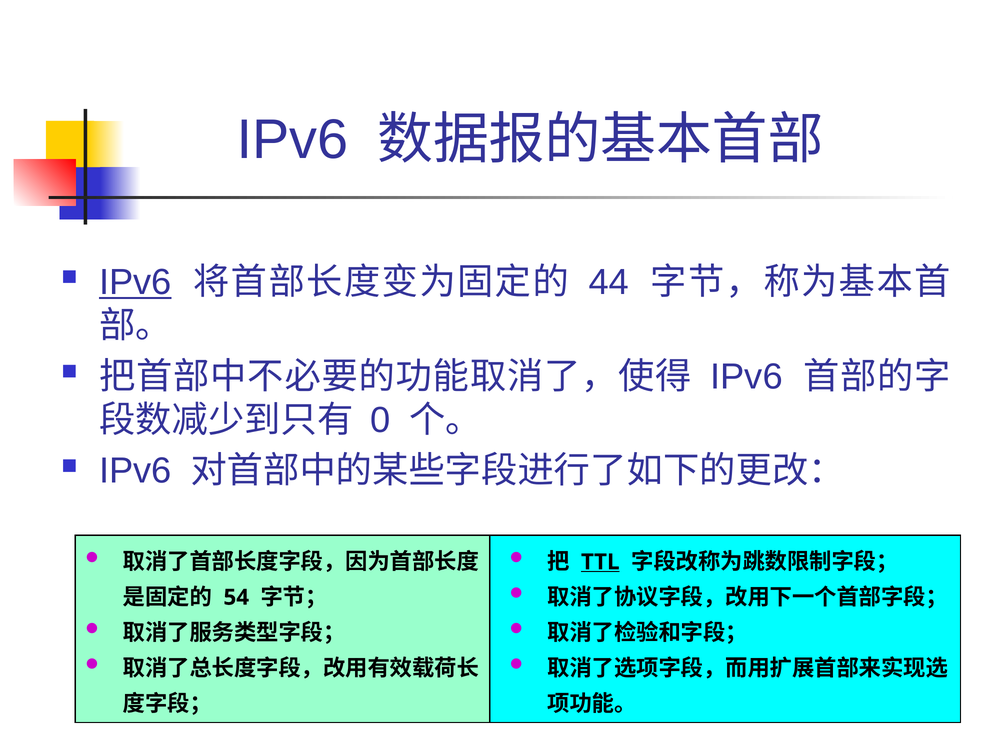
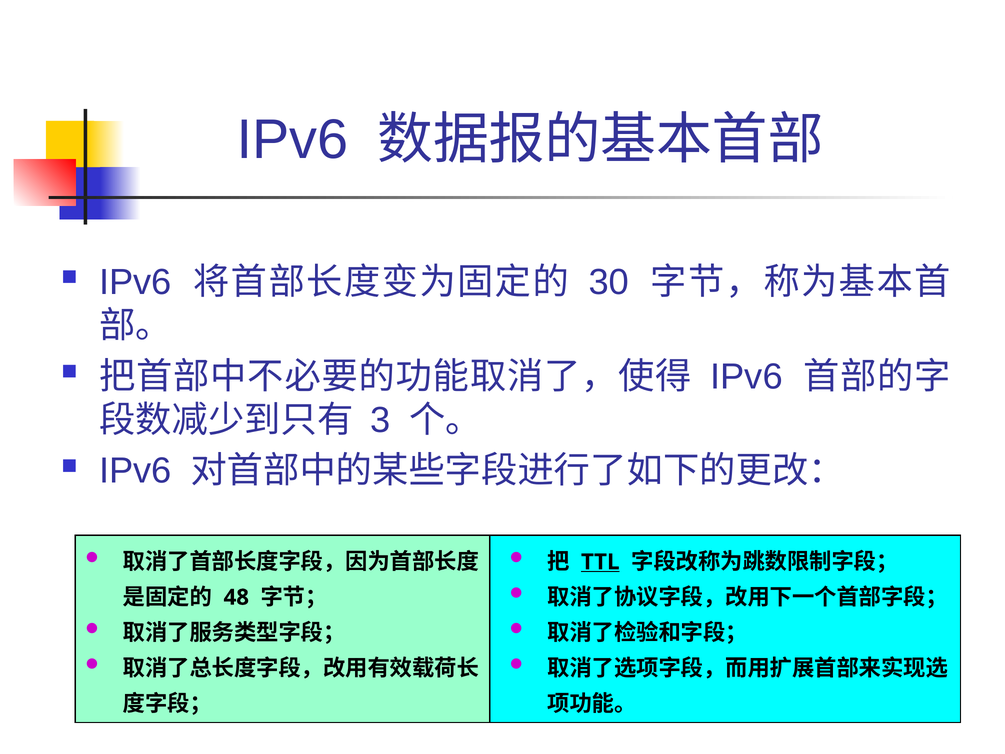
IPv6 underline: present -> none (135, 282)
44: 44 -> 30 (609, 282)
0: 0 -> 3 (380, 420)
54: 54 -> 48 (236, 597)
